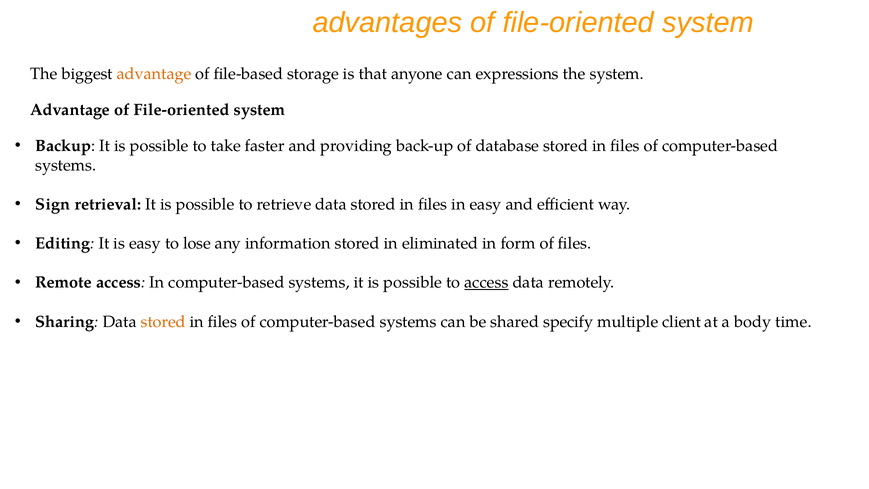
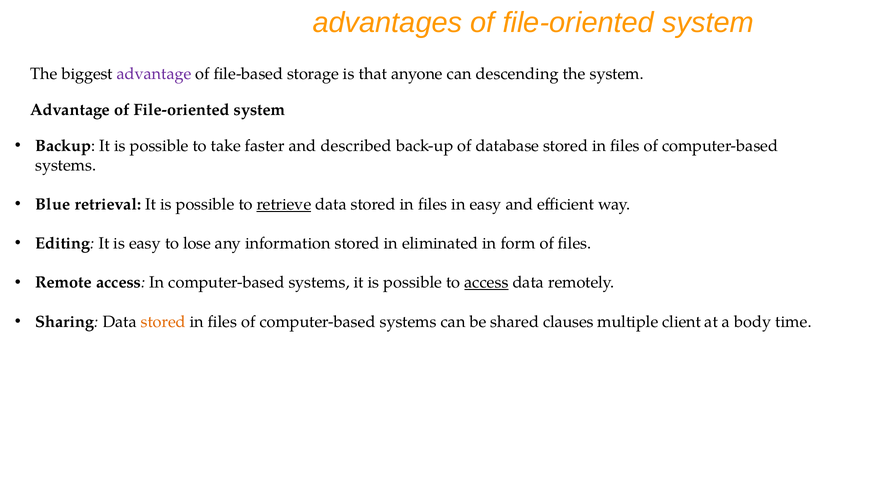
advantage colour: orange -> purple (154, 74)
expressions: expressions -> descending (517, 74)
providing: providing -> described (356, 146)
Sign: Sign -> Blue (53, 204)
retrieve underline: none -> present (284, 204)
specify: specify -> clauses (568, 322)
